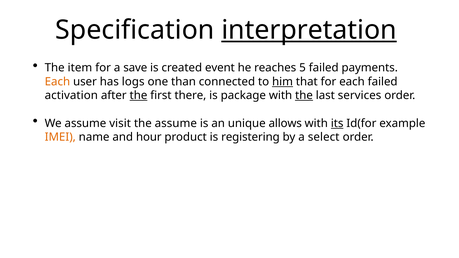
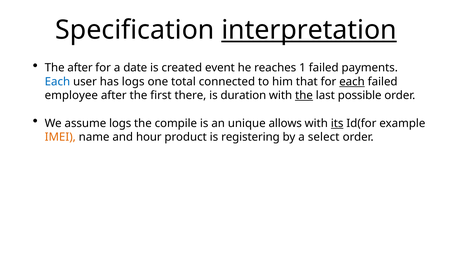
The item: item -> after (80, 68)
save: save -> date (135, 68)
5: 5 -> 1 (302, 68)
Each colour: orange -> blue (57, 82)
than: than -> total (183, 82)
him underline: present -> none (283, 82)
each underline: none -> present (352, 82)
activation: activation -> employee (71, 95)
the underline: present -> none (138, 95)
package: package -> duration (243, 95)
services: services -> possible (360, 95)
assume visit: visit -> logs (120, 123)
the assume: assume -> compile (176, 123)
